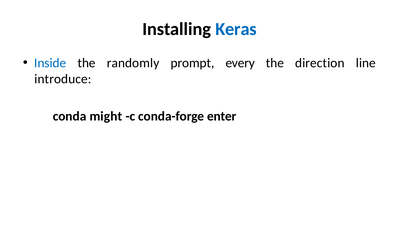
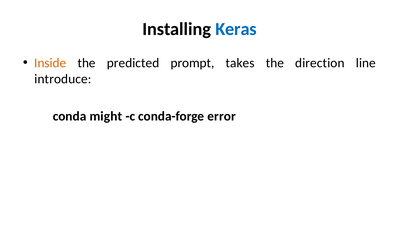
Inside colour: blue -> orange (50, 63)
randomly: randomly -> predicted (133, 63)
every: every -> takes (240, 63)
enter: enter -> error (222, 116)
